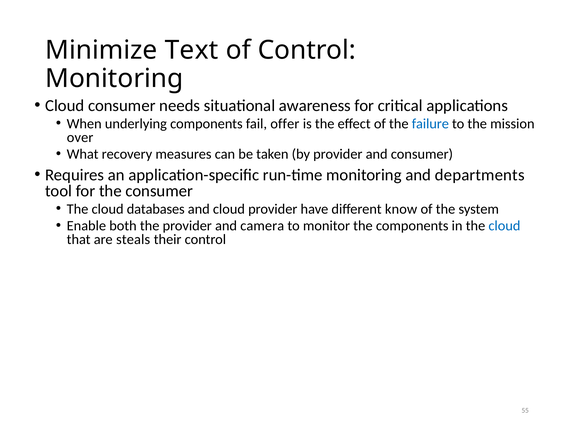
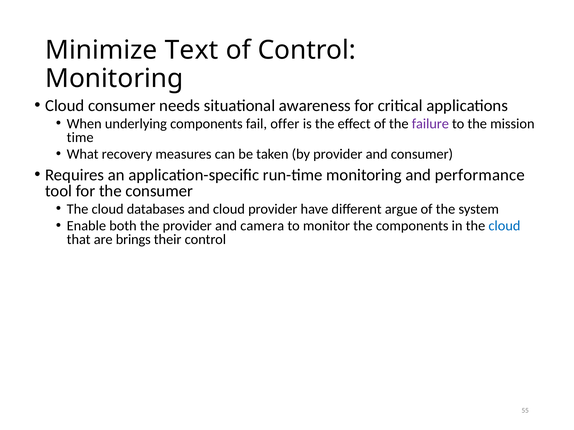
failure colour: blue -> purple (430, 124)
over: over -> time (80, 138)
departments: departments -> performance (480, 175)
know: know -> argue (401, 209)
steals: steals -> brings (133, 240)
